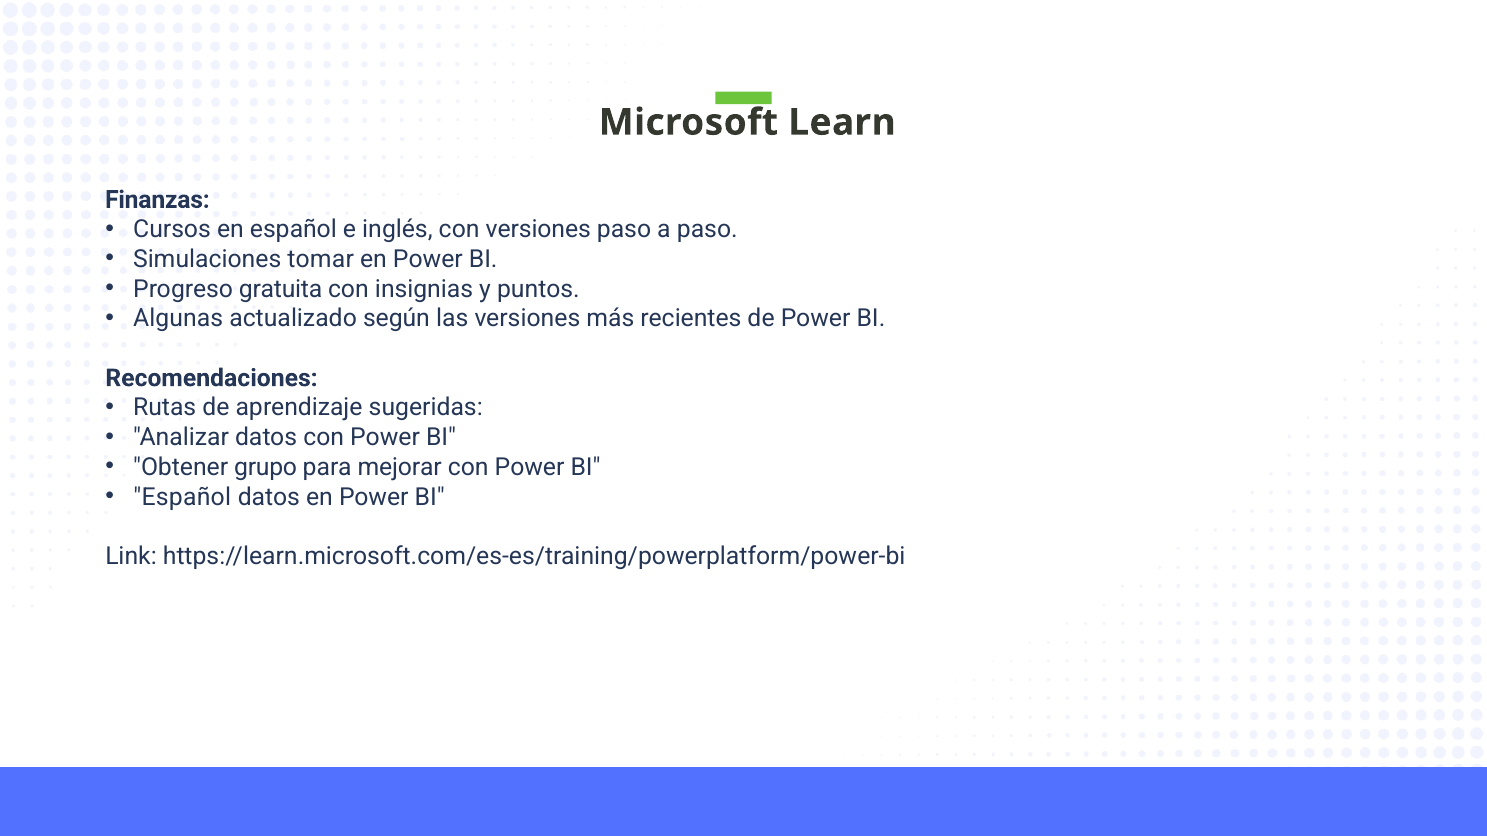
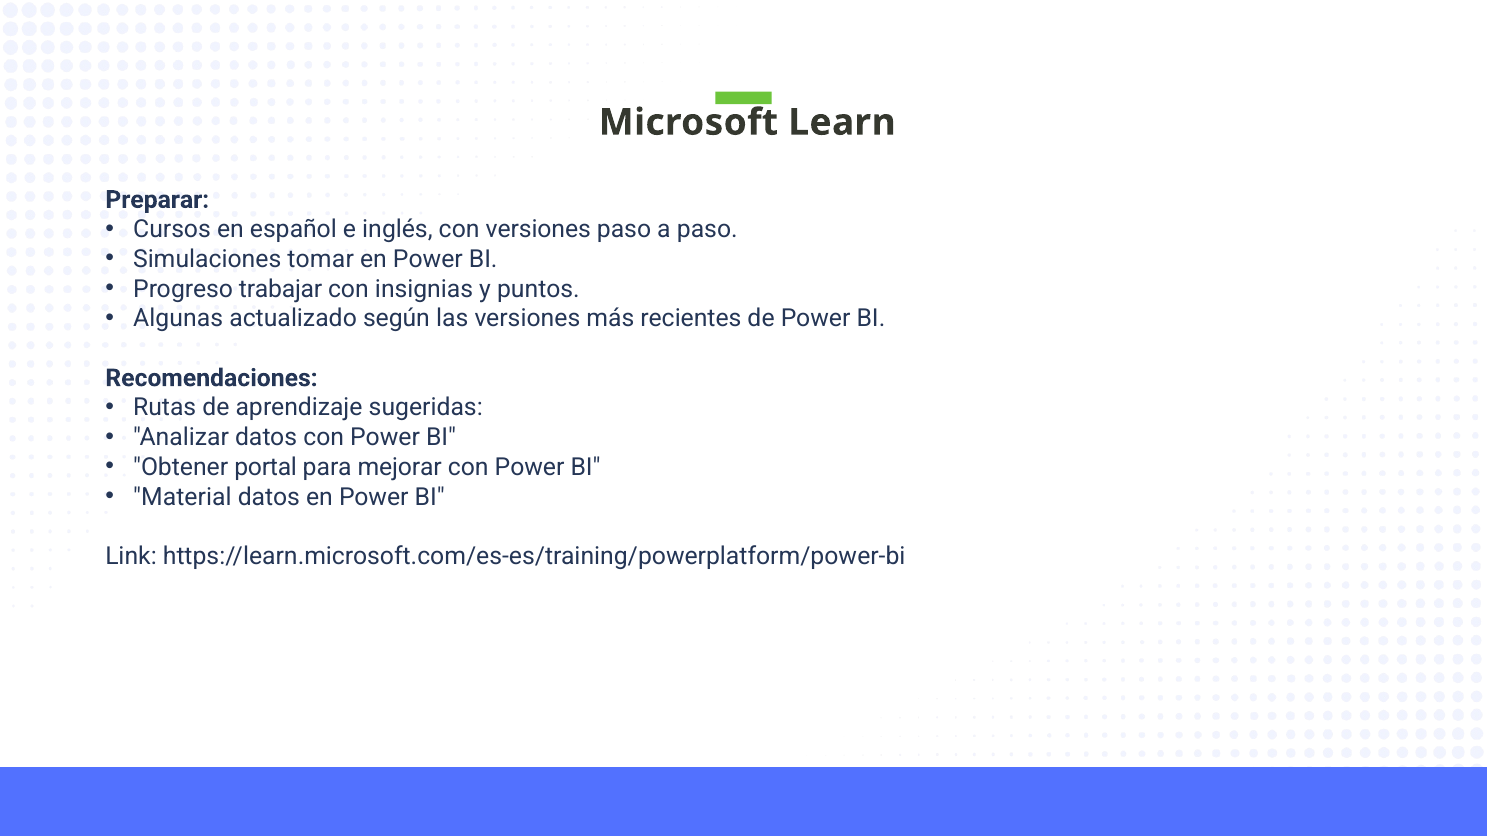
Finanzas: Finanzas -> Preparar (157, 200)
gratuita: gratuita -> trabajar (281, 289)
grupo: grupo -> portal (266, 467)
Español: Español -> Material (182, 497)
